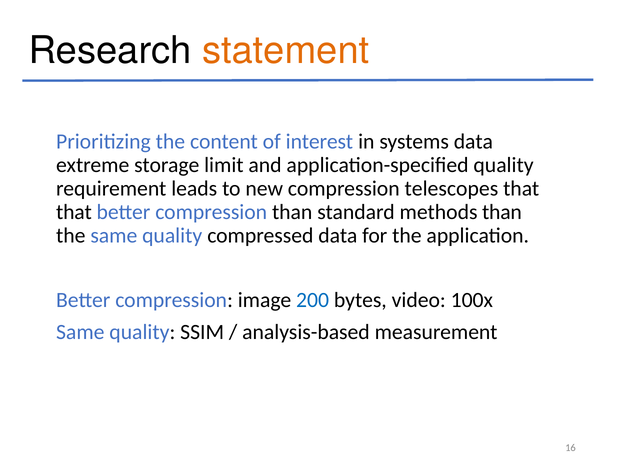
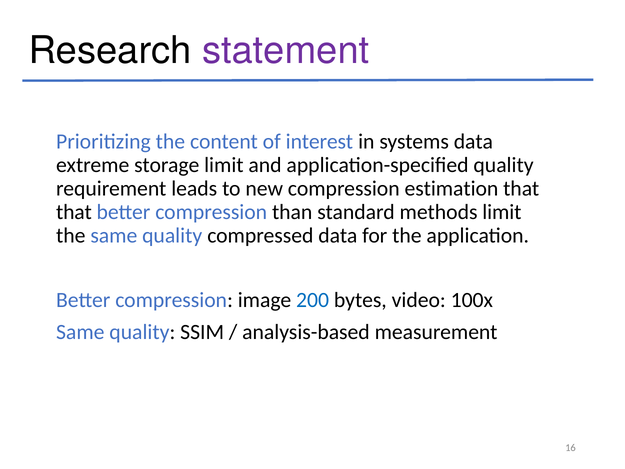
statement colour: orange -> purple (286, 51)
telescopes: telescopes -> estimation (451, 189)
methods than: than -> limit (502, 212)
